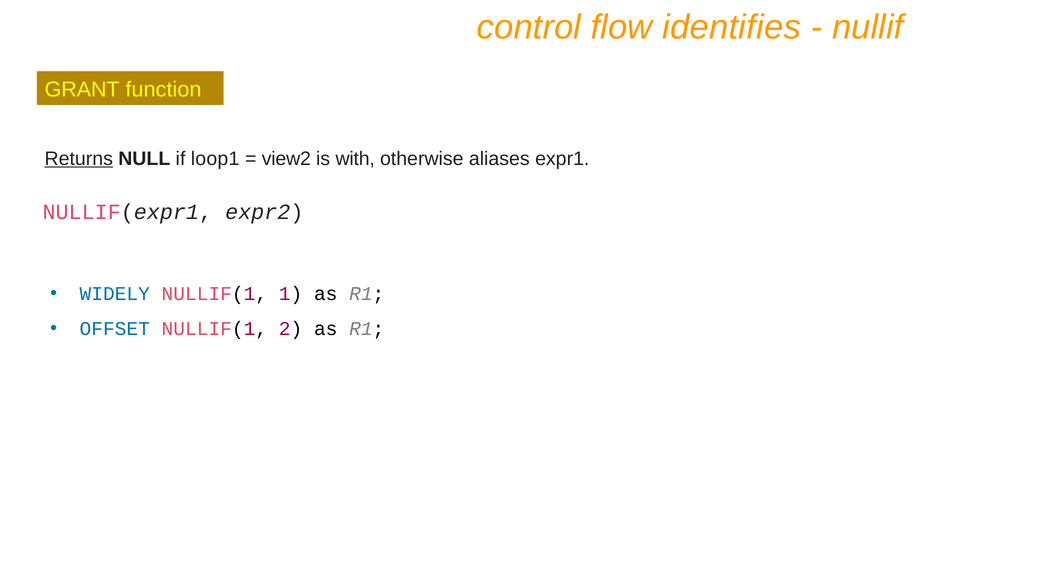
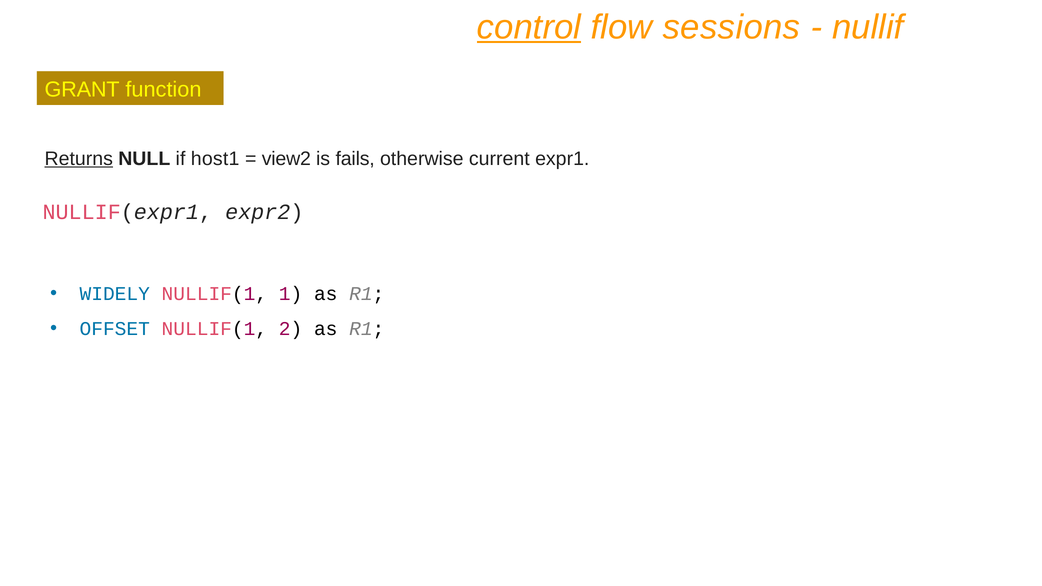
control underline: none -> present (529, 27)
identifies: identifies -> sessions (732, 27)
loop1: loop1 -> host1 (215, 159)
with: with -> fails (355, 159)
aliases: aliases -> current (499, 159)
